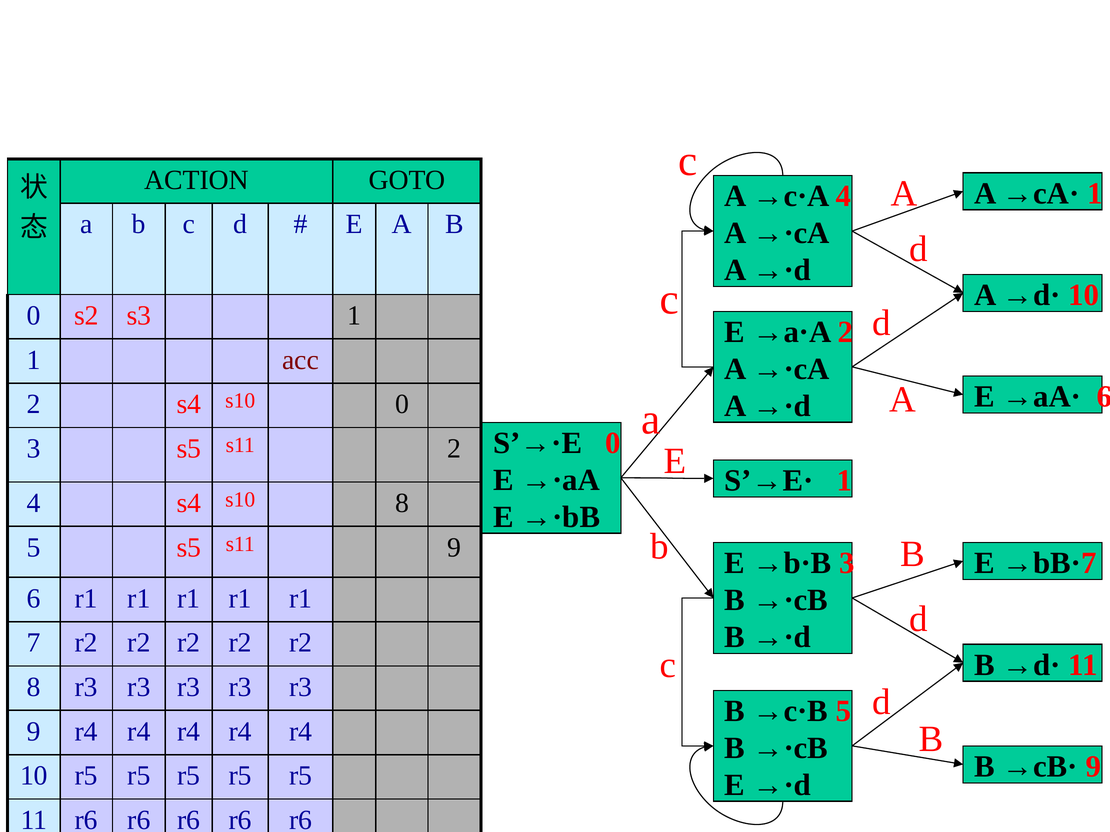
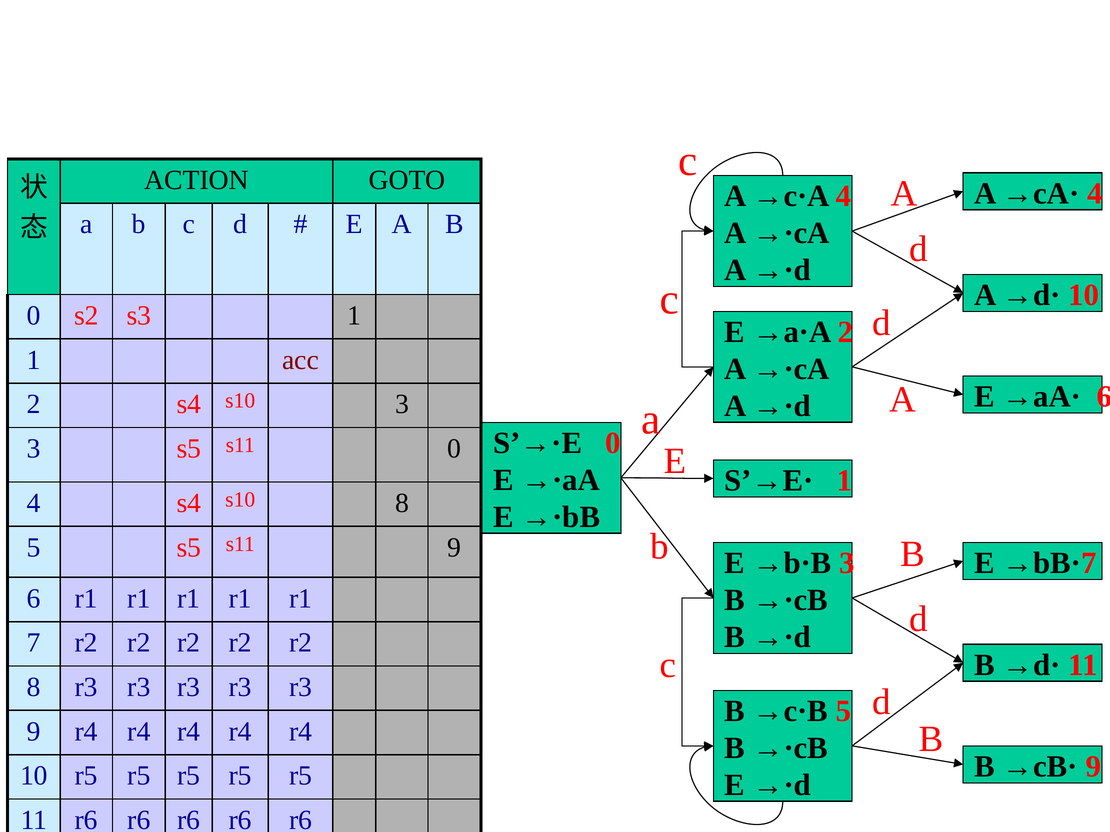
→cA· 1: 1 -> 4 (1095, 194)
s10 0: 0 -> 3 (402, 405)
s11 2: 2 -> 0 (454, 449)
